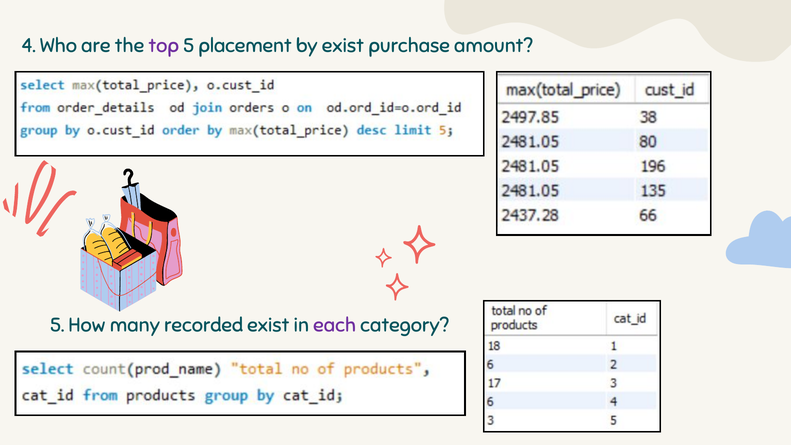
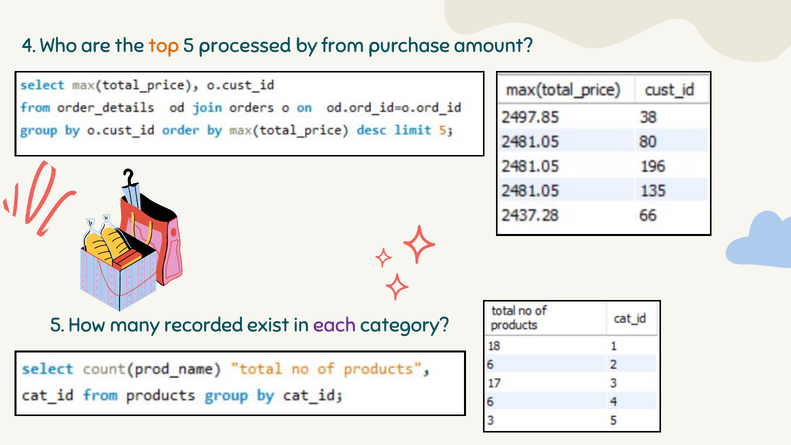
top colour: purple -> orange (164, 46)
placement: placement -> processed (245, 46)
by exist: exist -> from (343, 46)
